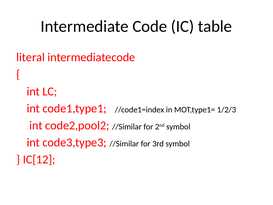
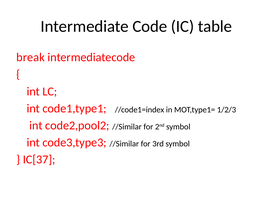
literal: literal -> break (31, 57)
IC[12: IC[12 -> IC[37 (39, 159)
